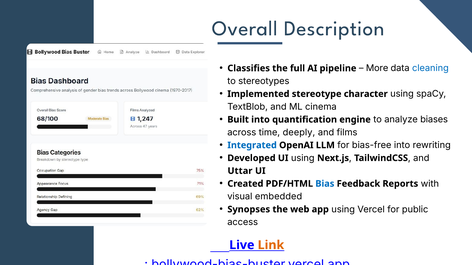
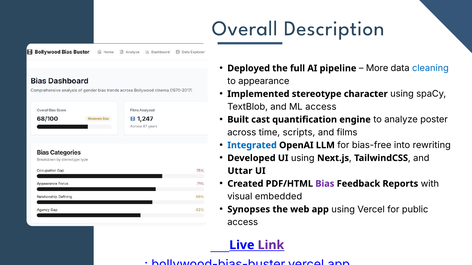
Classifies: Classifies -> Deployed (249, 68)
stereotypes: stereotypes -> appearance (264, 81)
ML cinema: cinema -> access (321, 107)
Built into: into -> cast (261, 120)
biases: biases -> poster (434, 120)
deeply: deeply -> scripts (299, 133)
Bias colour: blue -> purple (325, 184)
Link colour: orange -> purple (271, 246)
